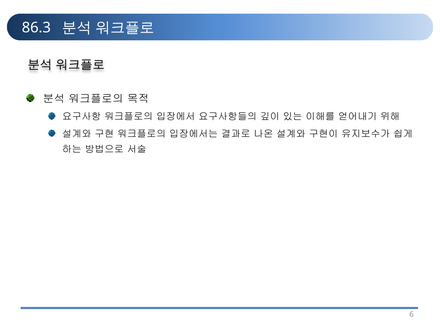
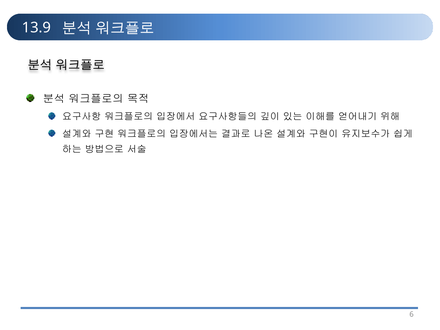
86.3: 86.3 -> 13.9 (36, 28)
